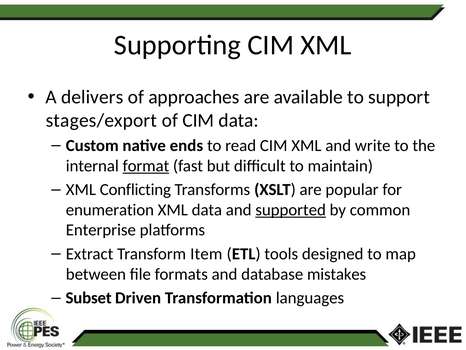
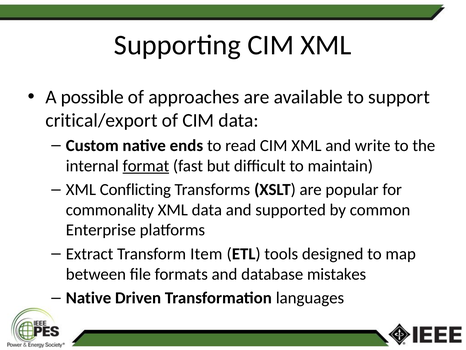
delivers: delivers -> possible (92, 97)
stages/export: stages/export -> critical/export (101, 120)
enumeration: enumeration -> commonality (110, 210)
supported underline: present -> none (291, 210)
Subset: Subset -> Native (89, 298)
